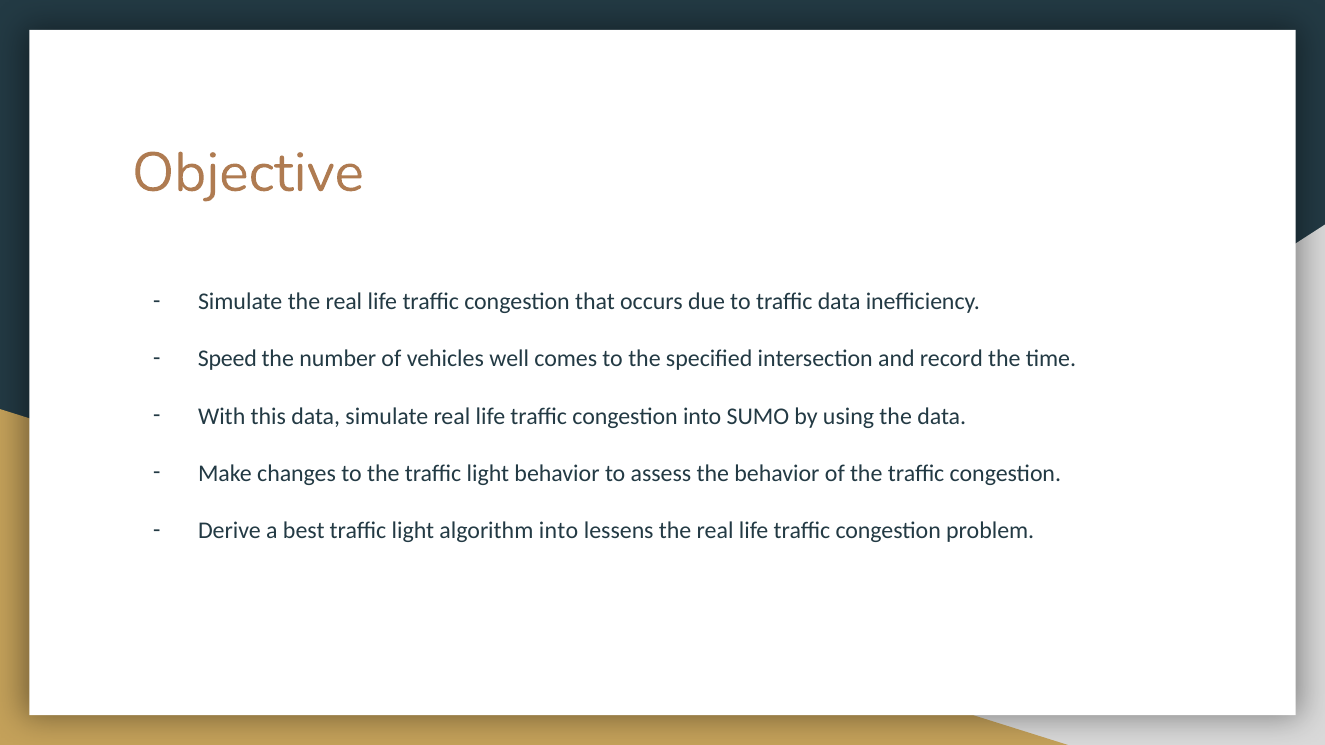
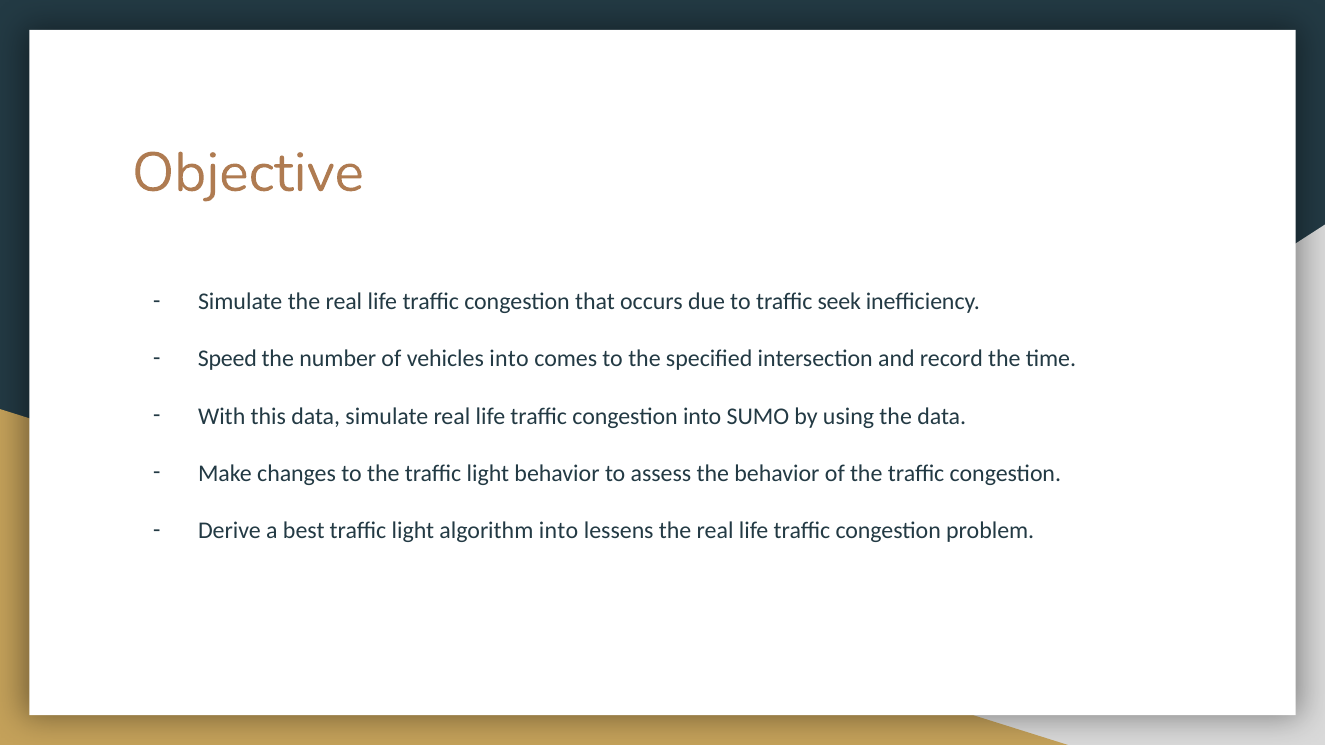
traffic data: data -> seek (839, 302)
vehicles well: well -> into (509, 359)
